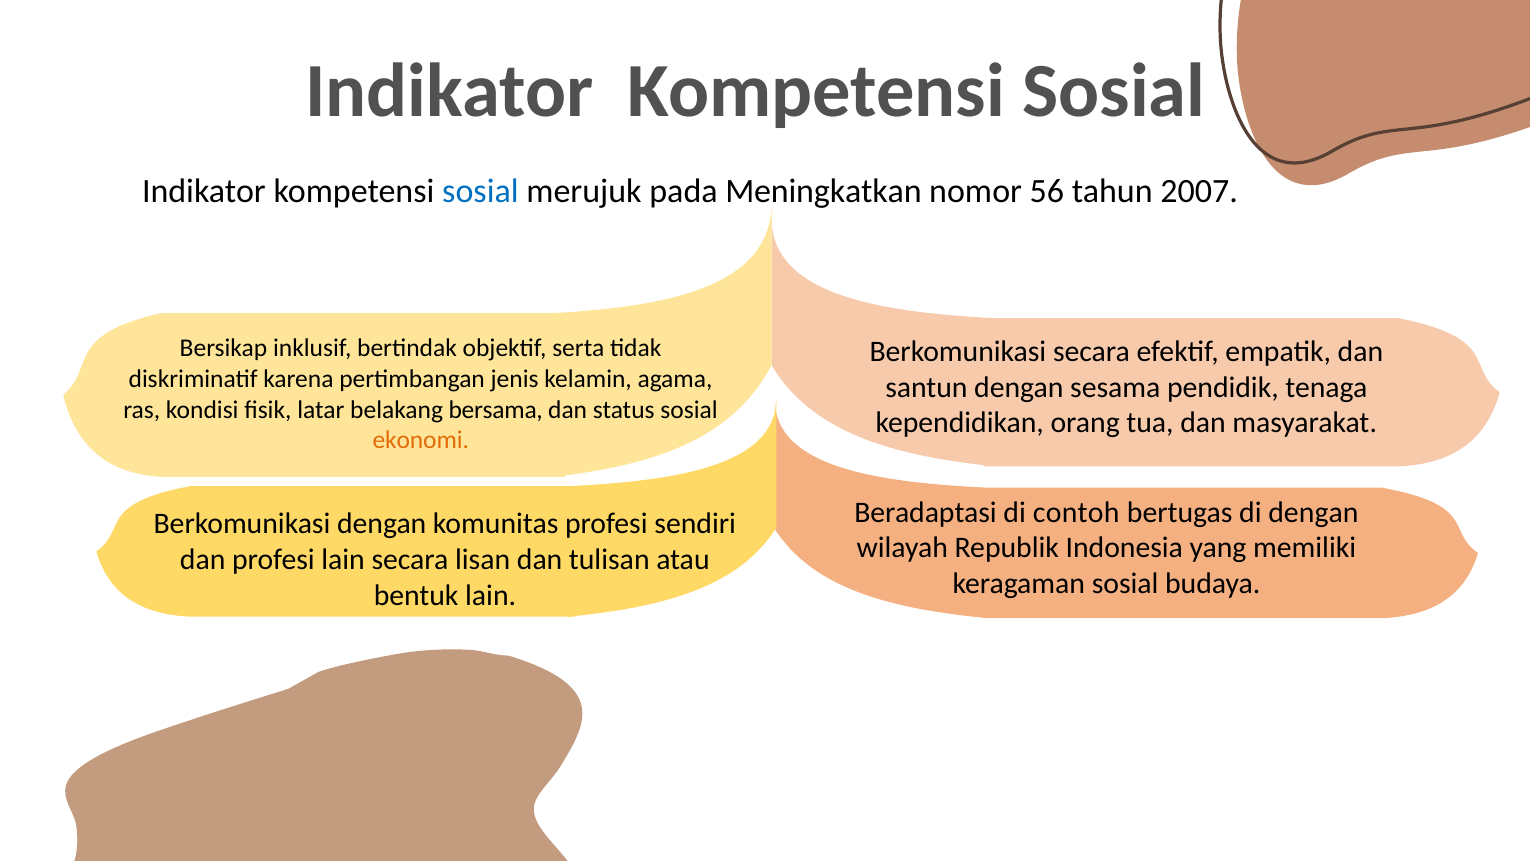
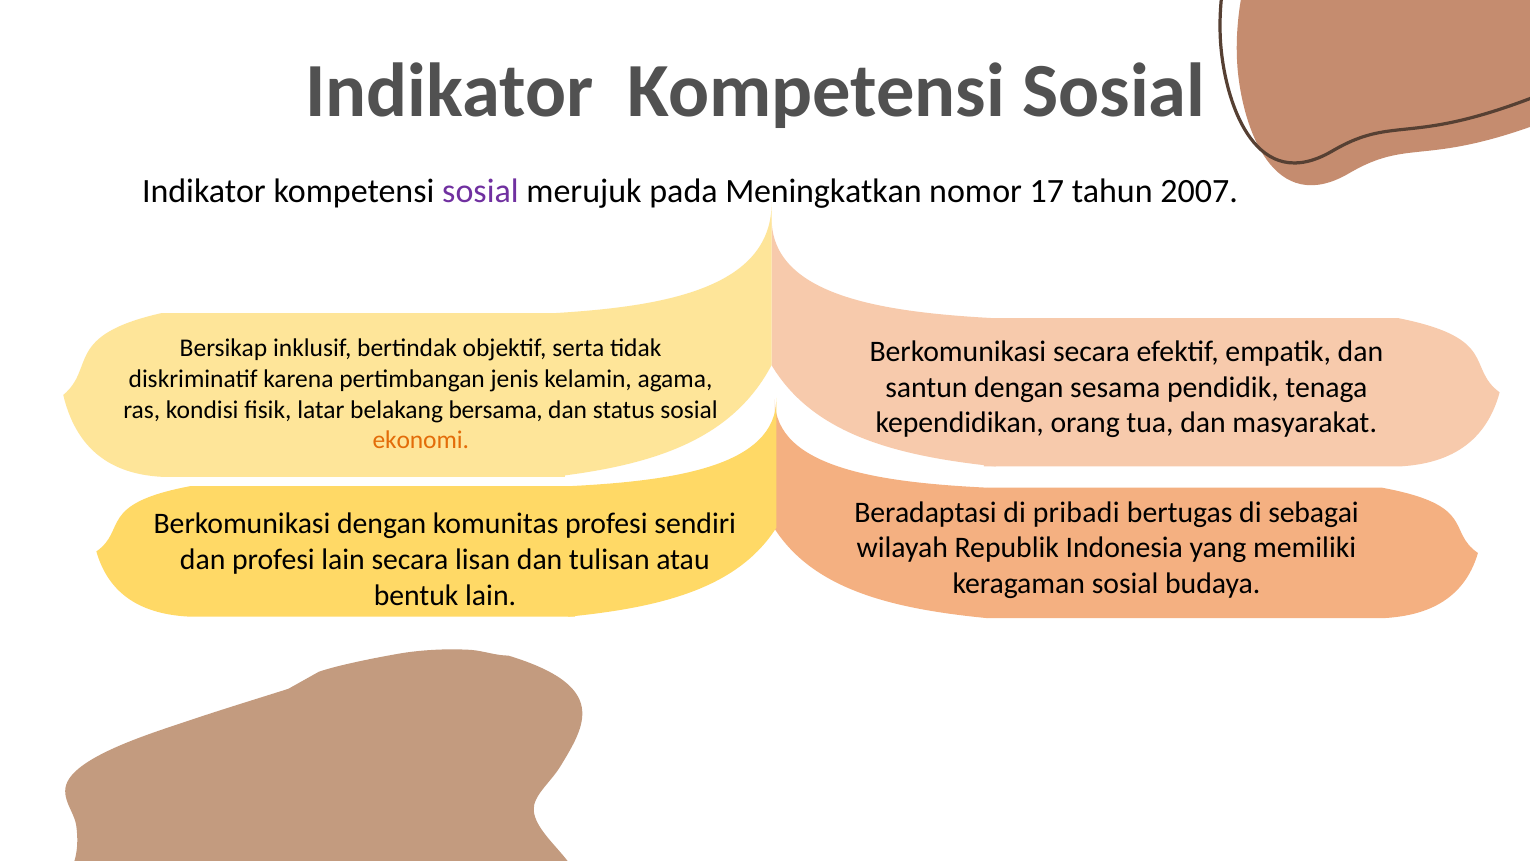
sosial colour: blue -> purple (480, 191)
56: 56 -> 17 (1047, 191)
contoh: contoh -> pribadi (1076, 512)
di dengan: dengan -> sebagai (1314, 512)
